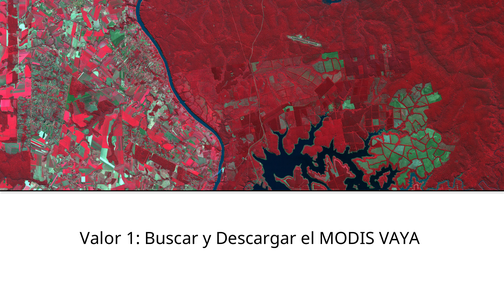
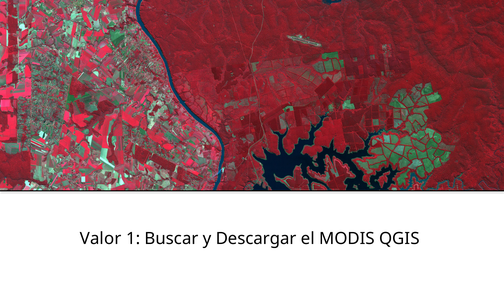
VAYA: VAYA -> QGIS (399, 238)
